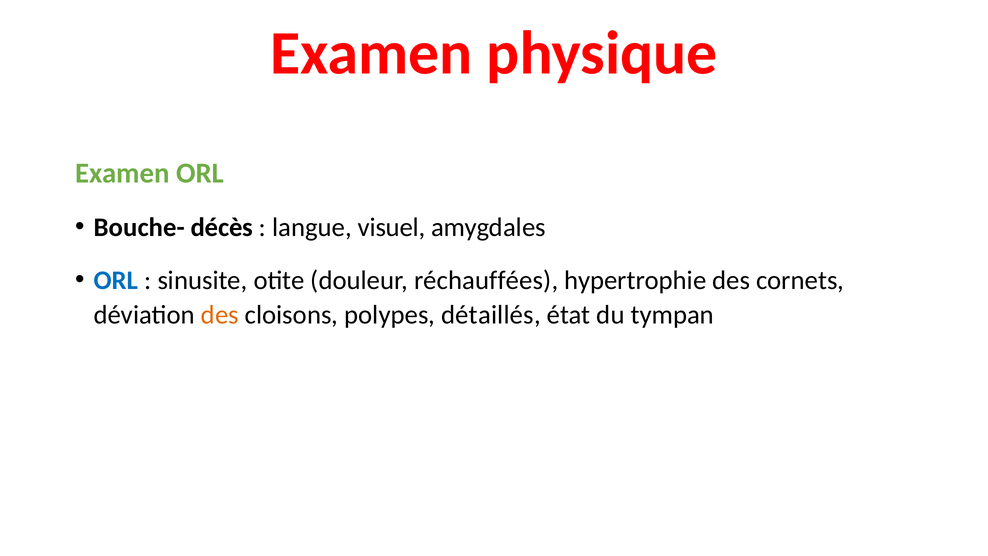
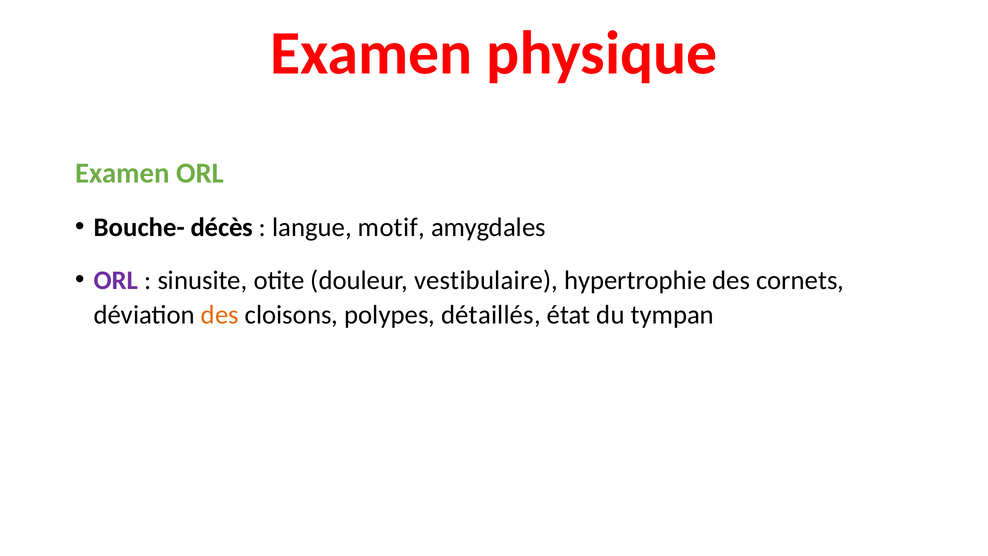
visuel: visuel -> motif (391, 227)
ORL colour: blue -> purple (116, 280)
réchauffées: réchauffées -> vestibulaire (486, 280)
